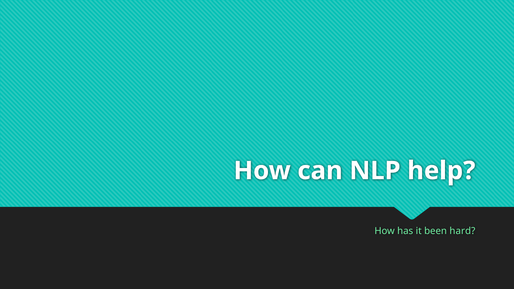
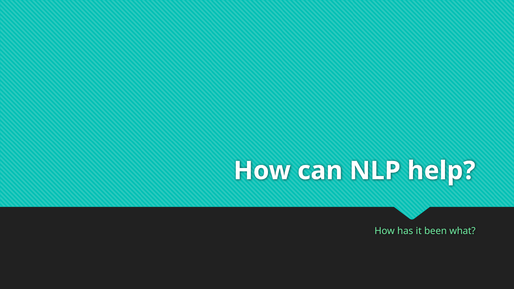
hard: hard -> what (462, 231)
